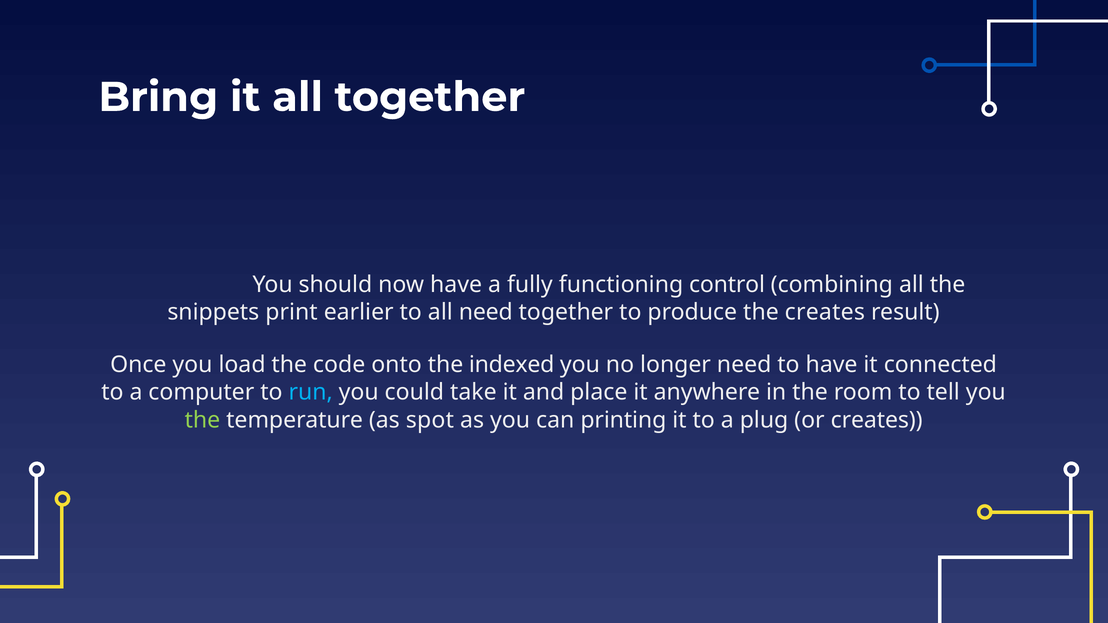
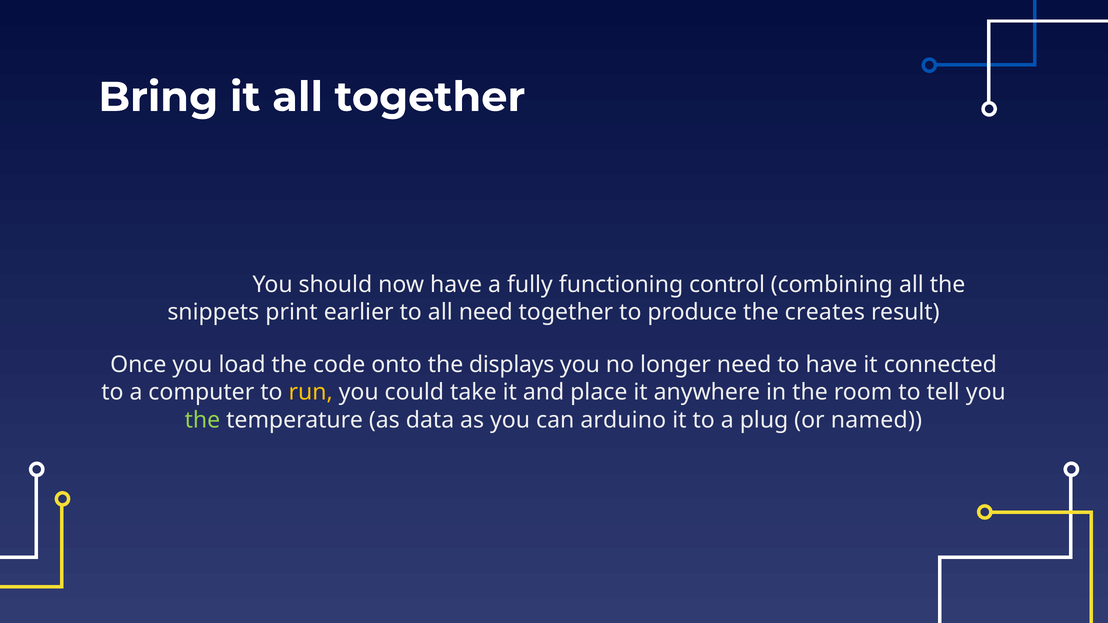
indexed: indexed -> displays (512, 365)
run colour: light blue -> yellow (311, 392)
spot: spot -> data (430, 420)
printing: printing -> arduino (623, 420)
or creates: creates -> named (876, 420)
